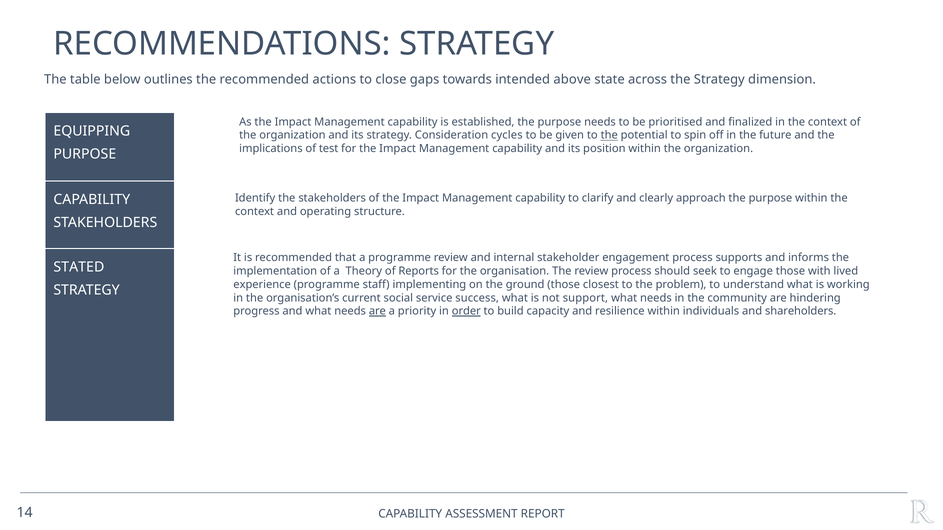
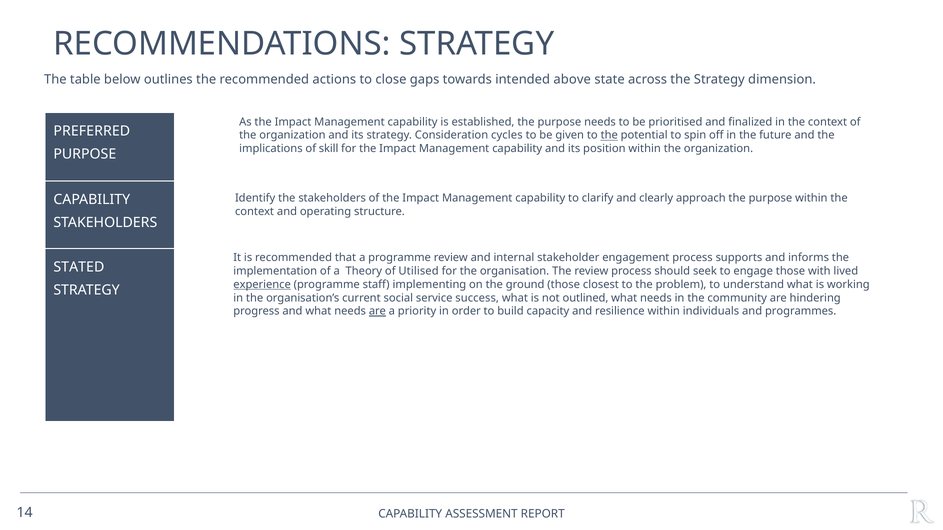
EQUIPPING: EQUIPPING -> PREFERRED (92, 131)
test: test -> skill (329, 149)
Reports: Reports -> Utilised (419, 271)
experience underline: none -> present (262, 285)
support: support -> outlined (586, 298)
order underline: present -> none (466, 311)
shareholders: shareholders -> programmes (801, 311)
